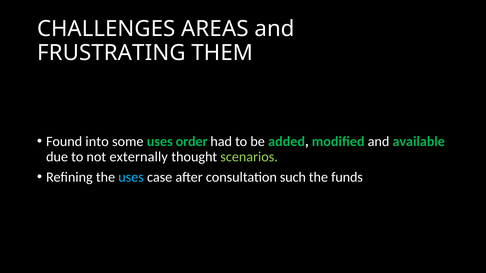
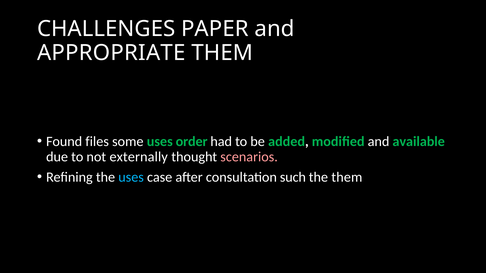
AREAS: AREAS -> PAPER (215, 29)
FRUSTRATING: FRUSTRATING -> APPROPRIATE (111, 53)
into: into -> files (97, 142)
scenarios colour: light green -> pink (249, 157)
the funds: funds -> them (347, 177)
